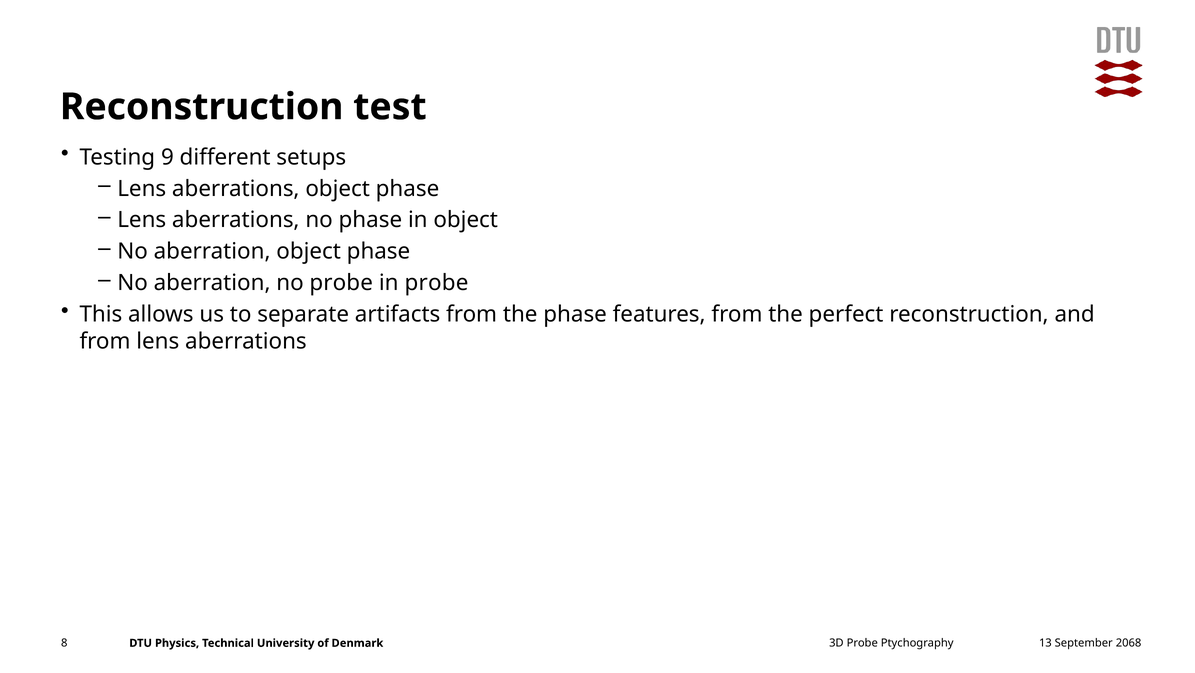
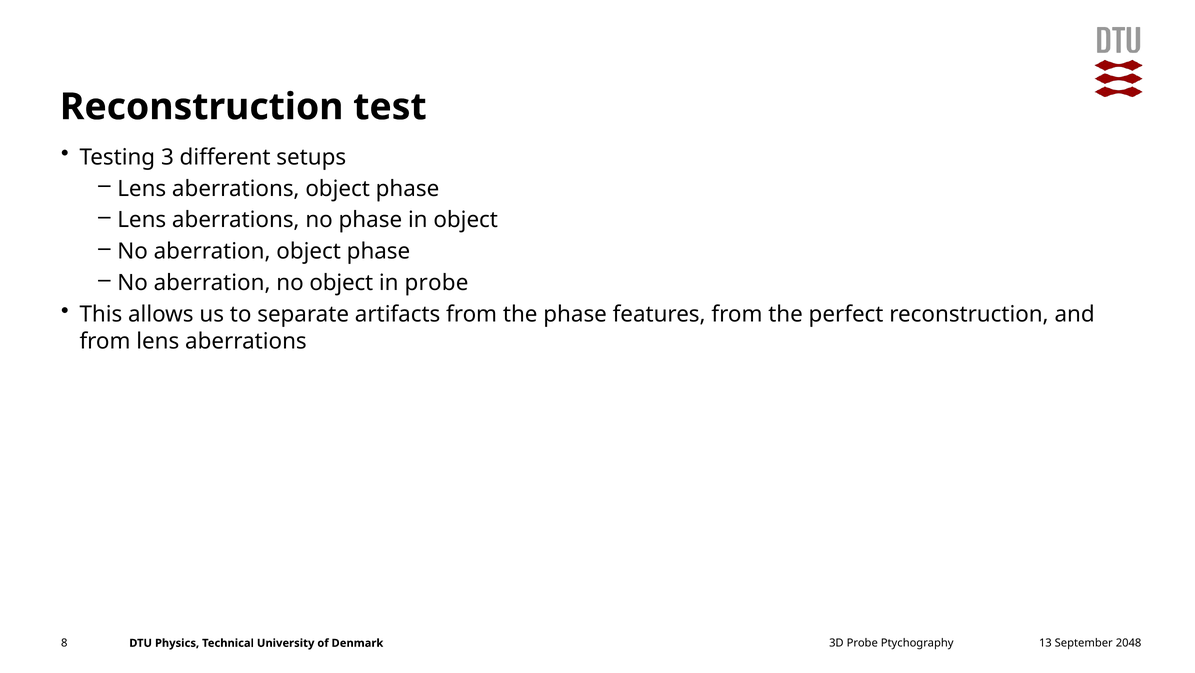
9: 9 -> 3 (167, 157)
no probe: probe -> object (341, 283)
2068: 2068 -> 2048 (1129, 642)
